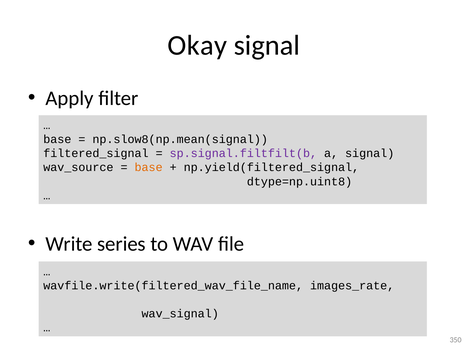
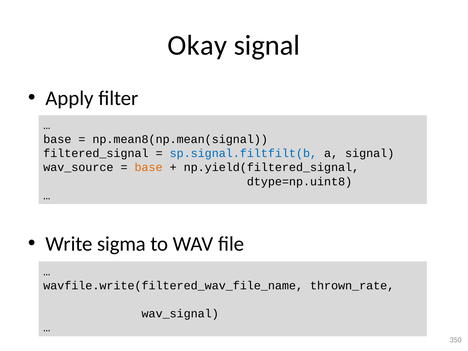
np.slow8(np.mean(signal: np.slow8(np.mean(signal -> np.mean8(np.mean(signal (180, 139)
sp.signal.filtfilt(b colour: purple -> blue (243, 153)
series: series -> sigma (122, 244)
images_rate: images_rate -> thrown_rate (352, 286)
